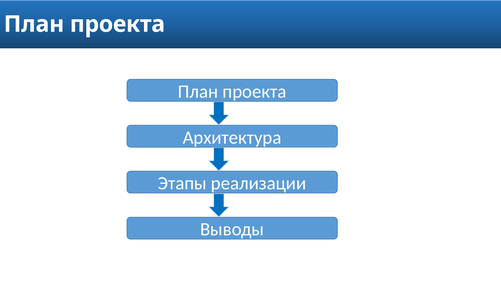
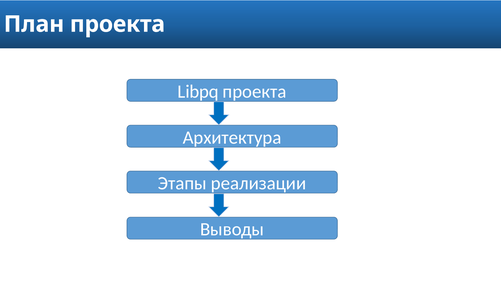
План: План -> Libpq (198, 92)
